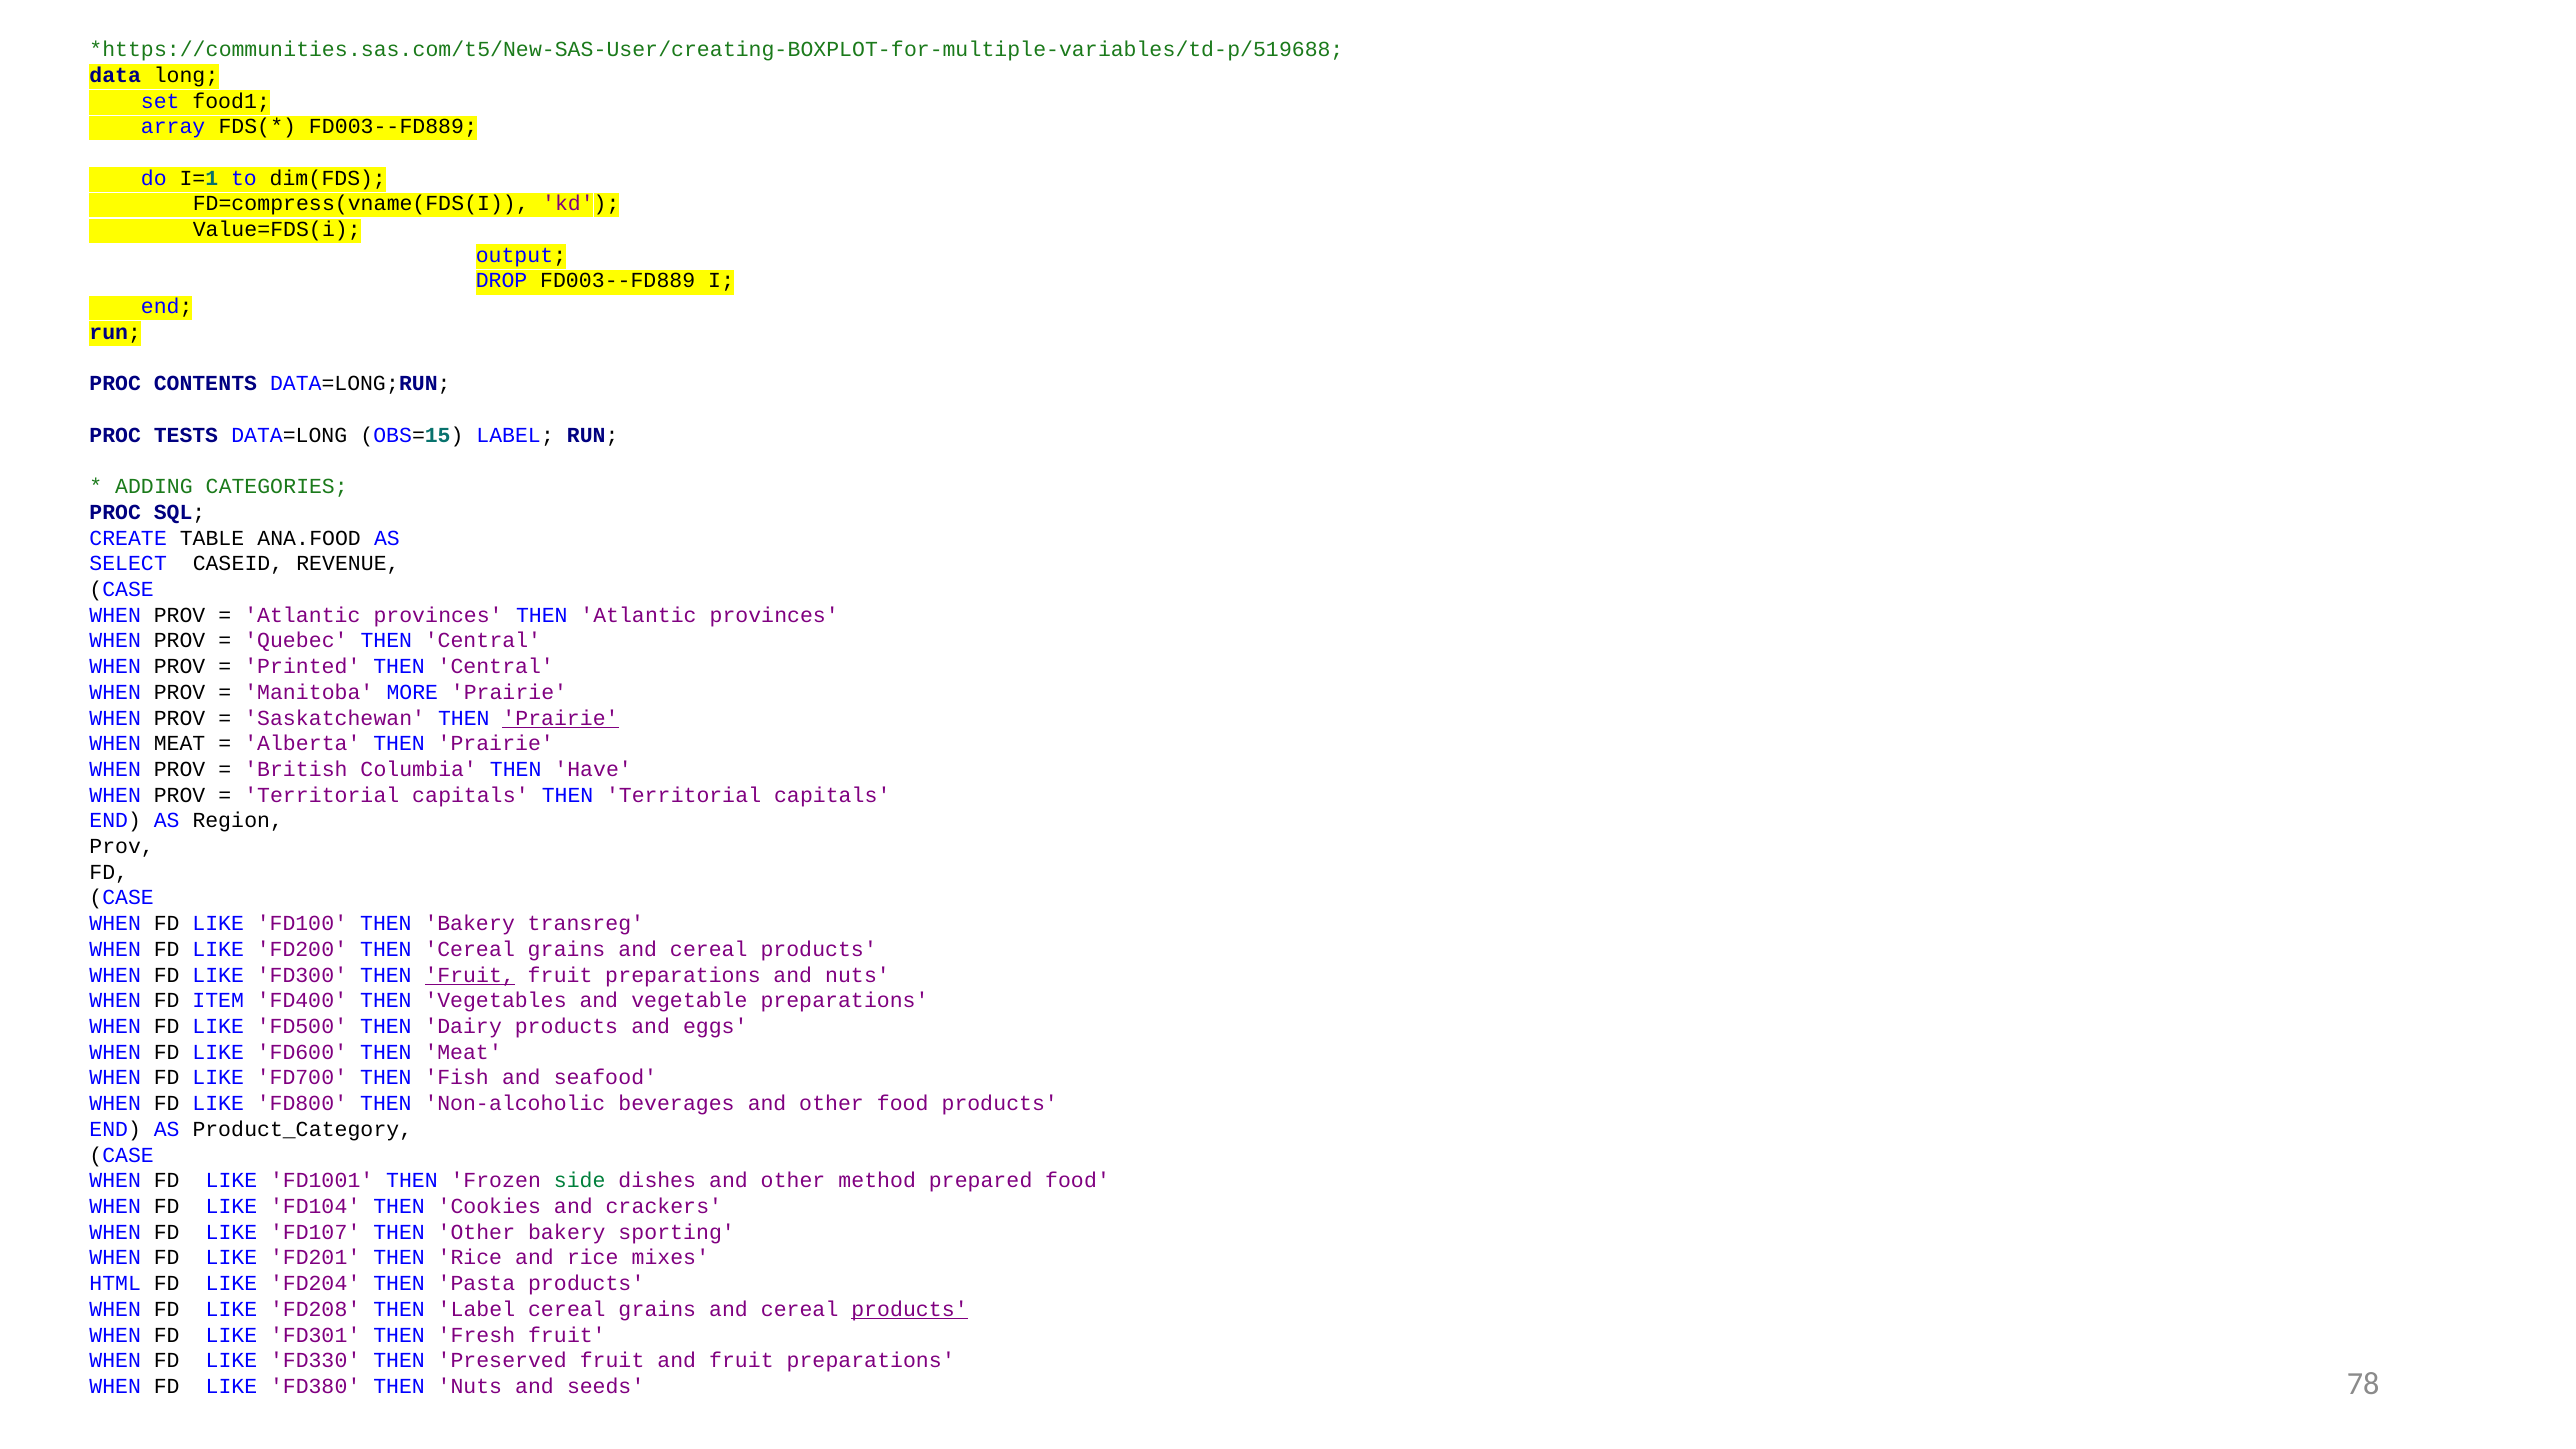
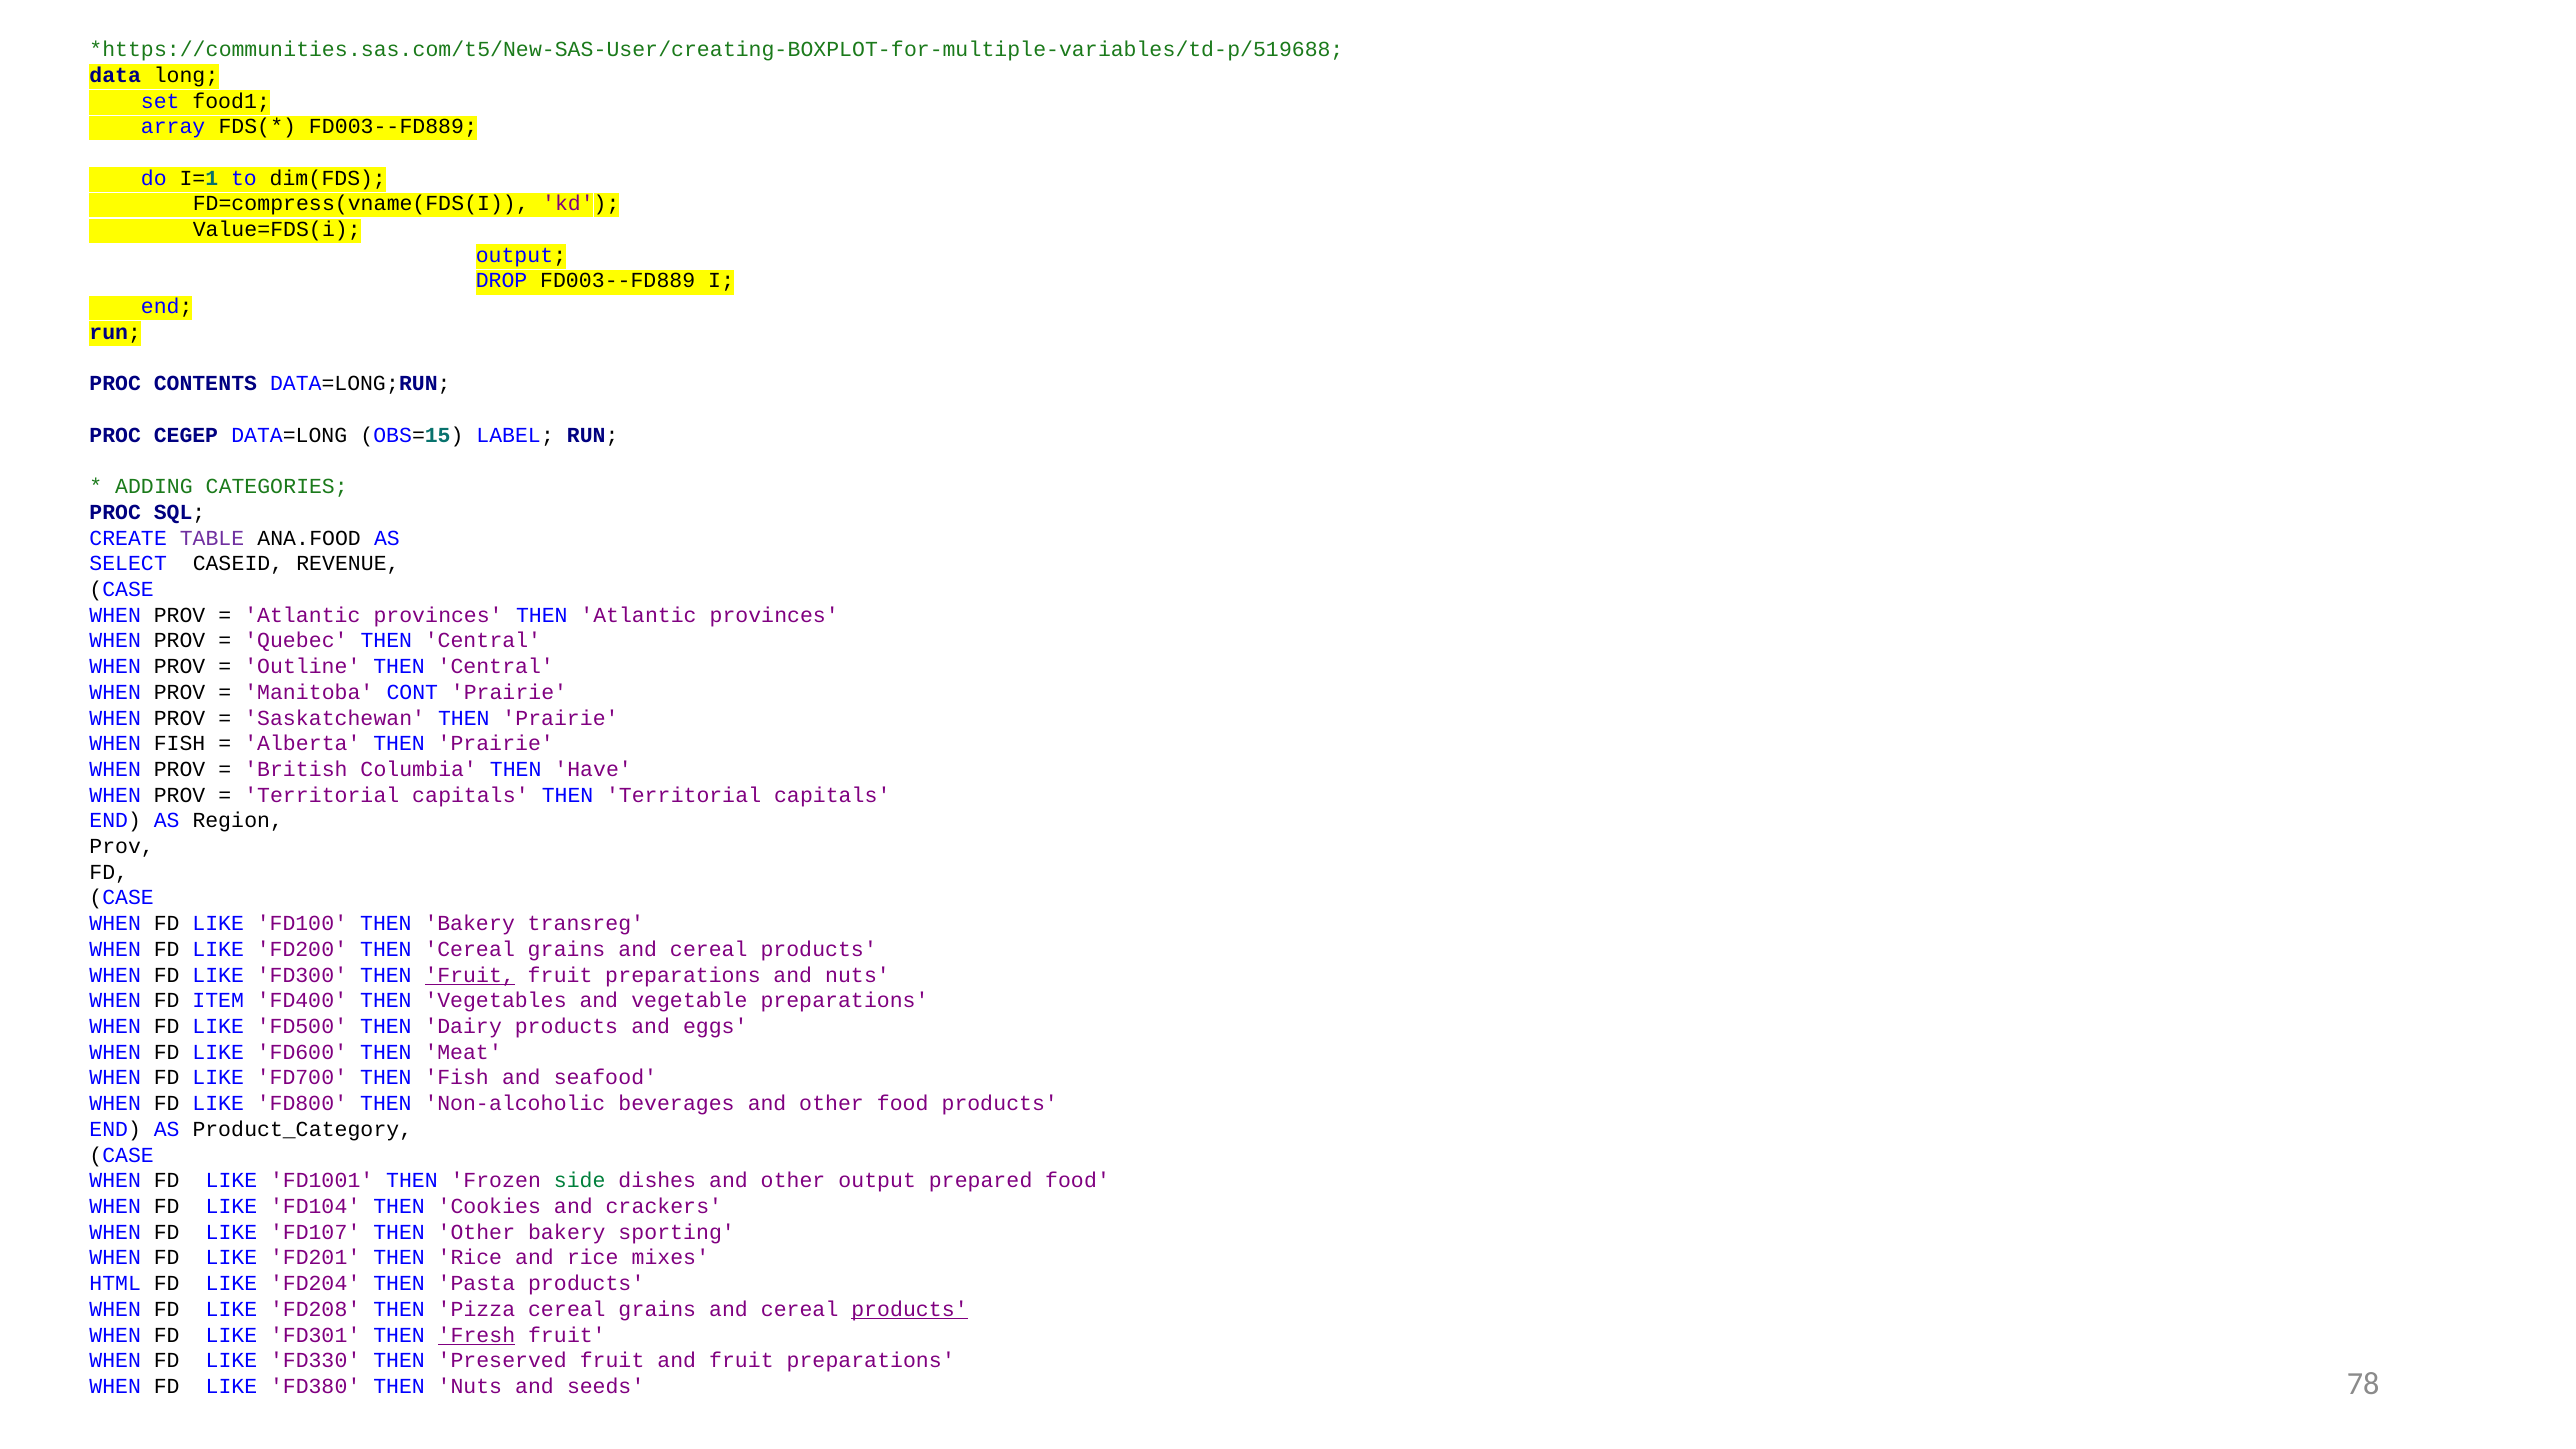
TESTS: TESTS -> CEGEP (186, 435)
TABLE colour: black -> purple (212, 538)
Printed: Printed -> Outline (302, 667)
MORE: MORE -> CONT (412, 692)
Prairie underline: present -> none (561, 718)
WHEN MEAT: MEAT -> FISH (180, 744)
other method: method -> output (877, 1181)
THEN Label: Label -> Pizza (476, 1309)
Fresh underline: none -> present (476, 1335)
